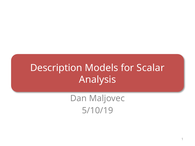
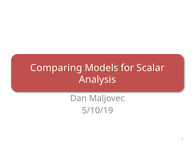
Description: Description -> Comparing (56, 68)
